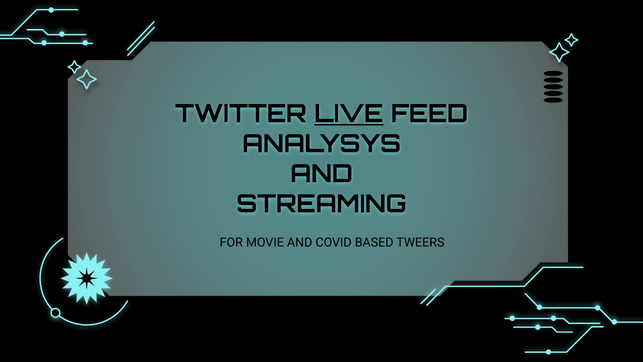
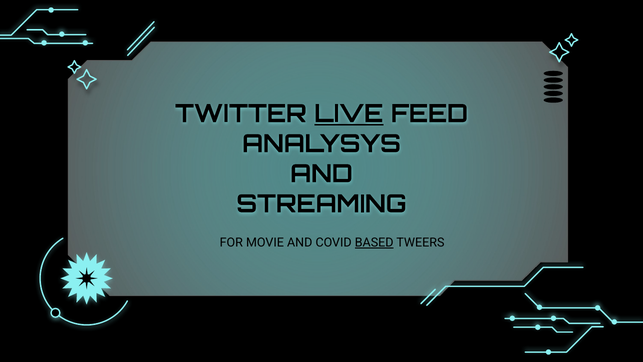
BASED underline: none -> present (374, 242)
